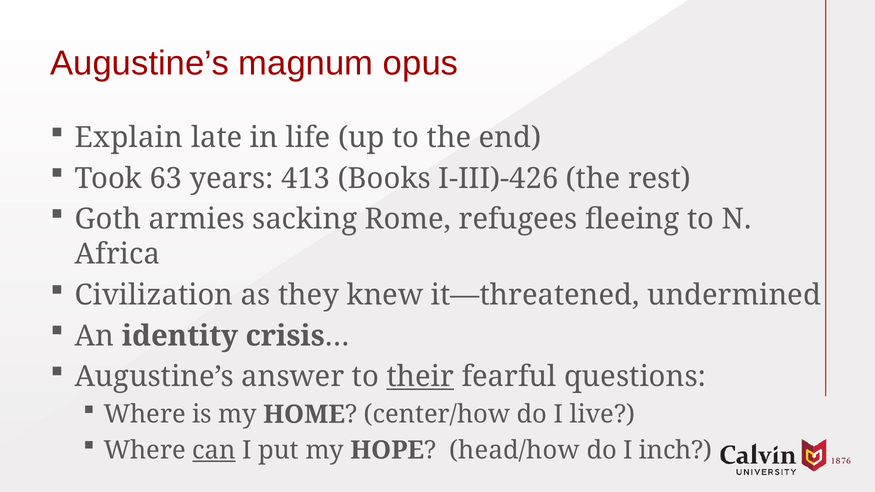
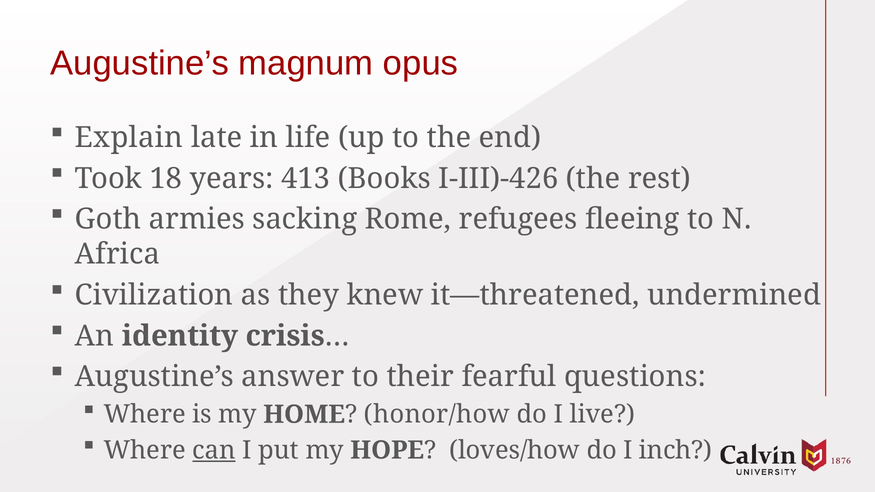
63: 63 -> 18 (166, 179)
their underline: present -> none (420, 377)
center/how: center/how -> honor/how (437, 415)
head/how: head/how -> loves/how (515, 450)
